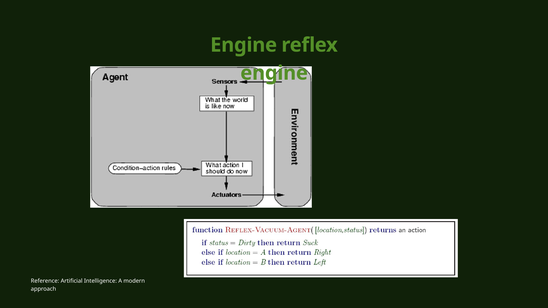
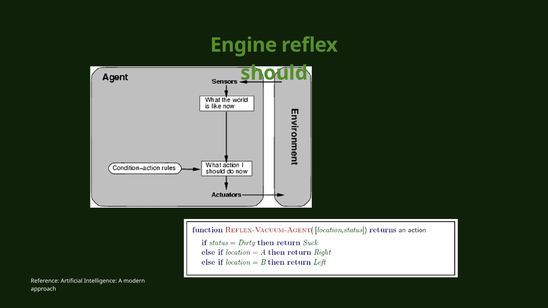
engine: engine -> should (274, 73)
